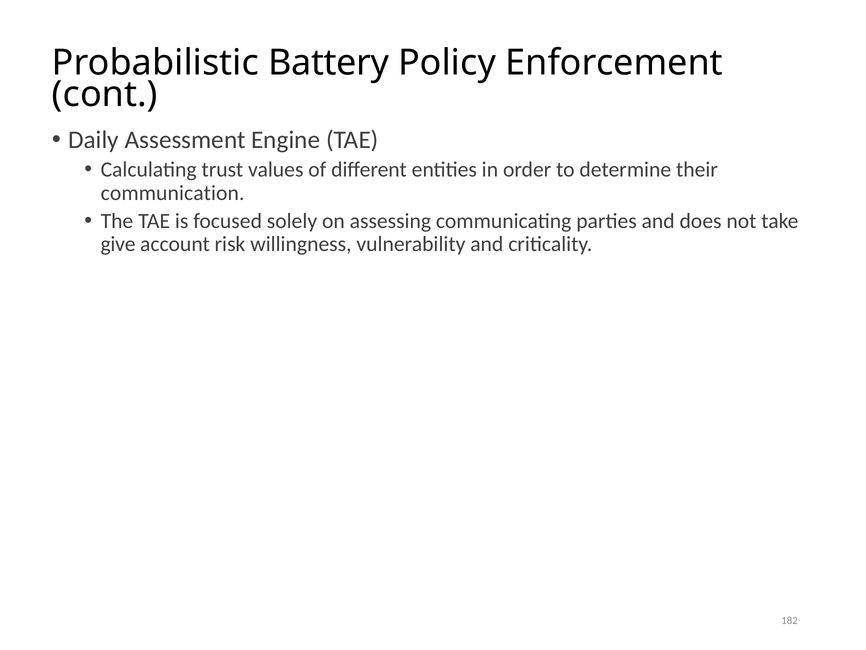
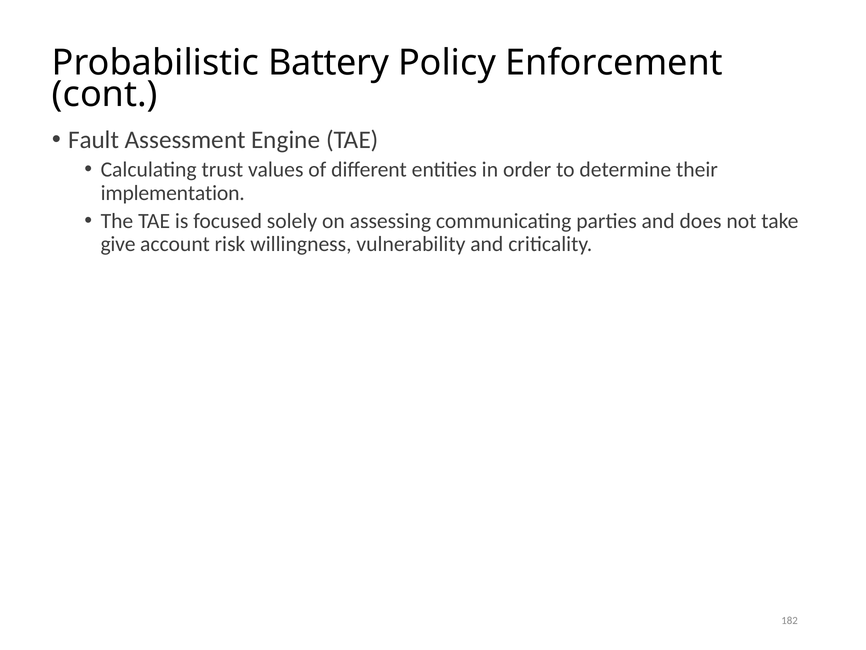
Daily: Daily -> Fault (94, 140)
communication: communication -> implementation (173, 193)
